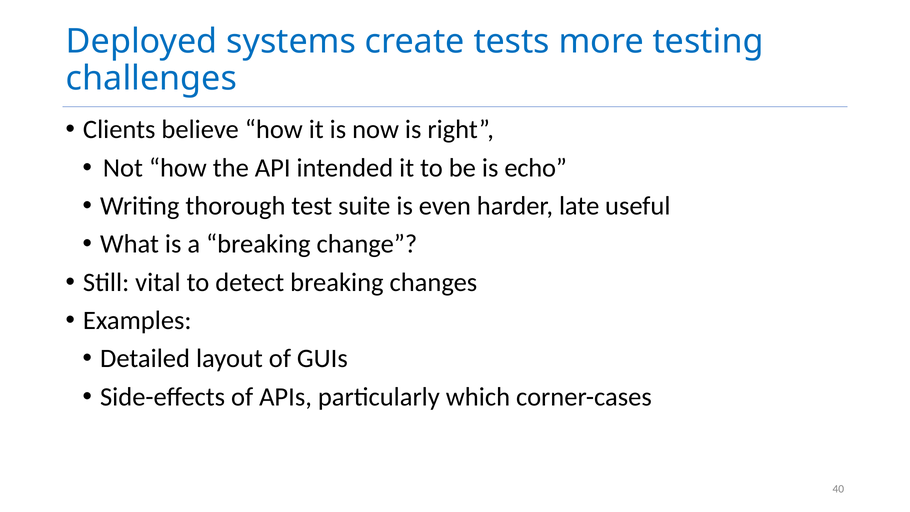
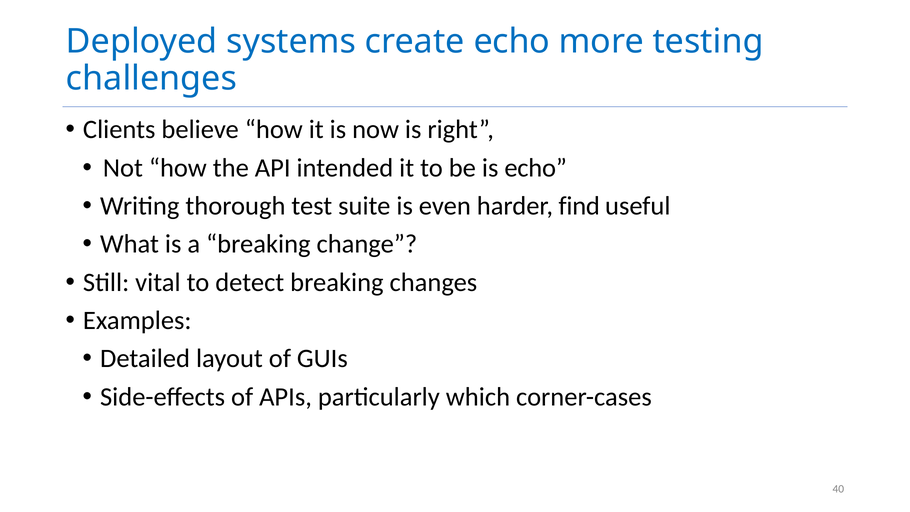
create tests: tests -> echo (512, 41)
late: late -> find (579, 206)
